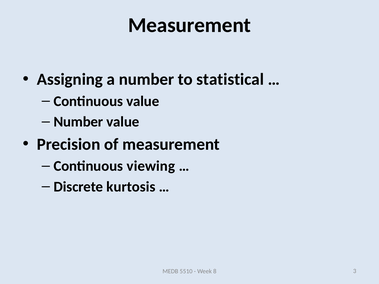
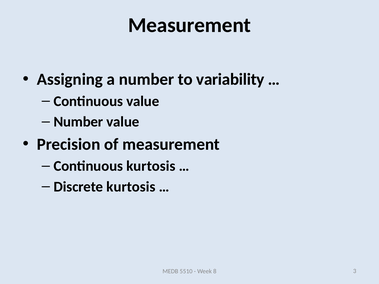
statistical: statistical -> variability (230, 80)
Continuous viewing: viewing -> kurtosis (151, 166)
